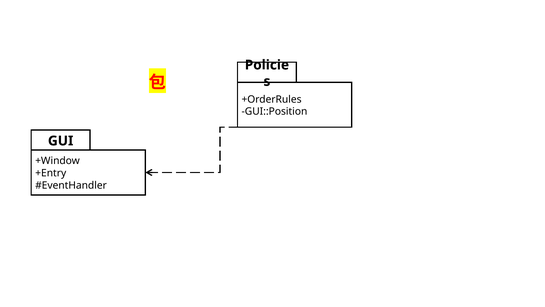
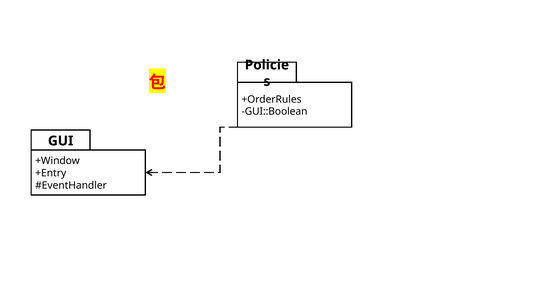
GUI::Position: GUI::Position -> GUI::Boolean (274, 111)
